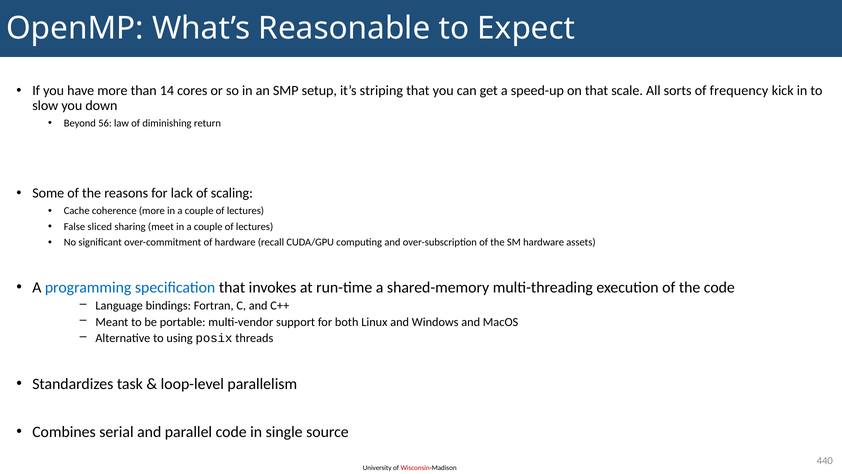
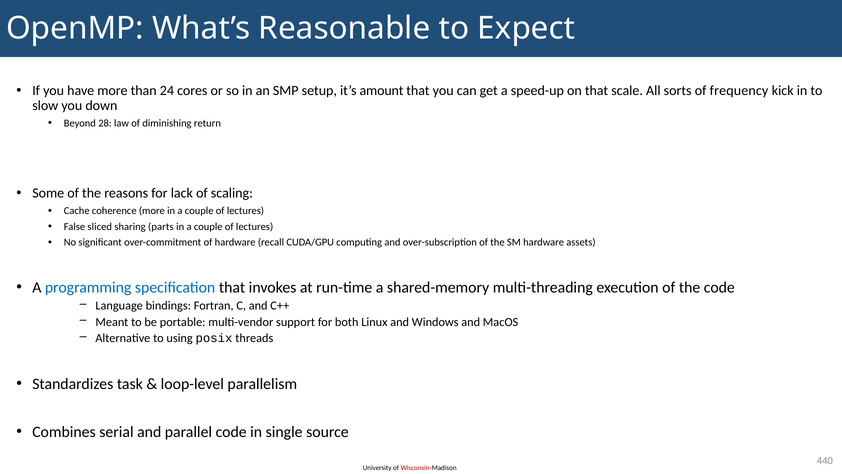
14: 14 -> 24 (167, 90)
striping: striping -> amount (382, 90)
56: 56 -> 28 (105, 123)
meet: meet -> parts (161, 226)
